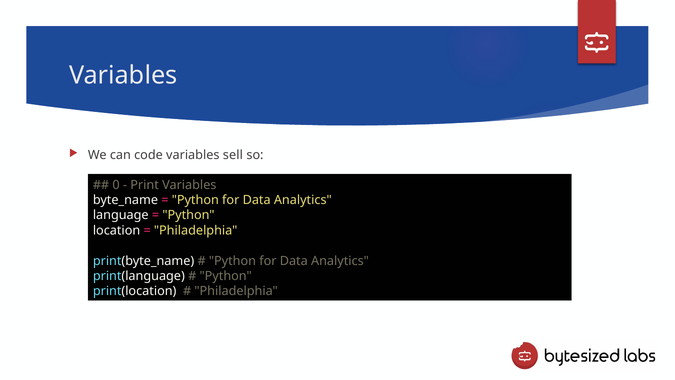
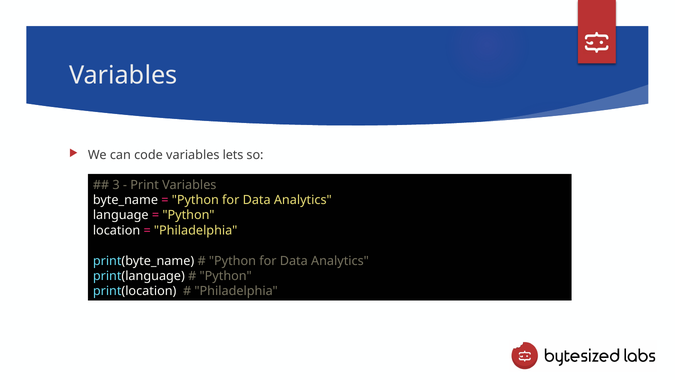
sell: sell -> lets (233, 155)
0: 0 -> 3 (116, 185)
